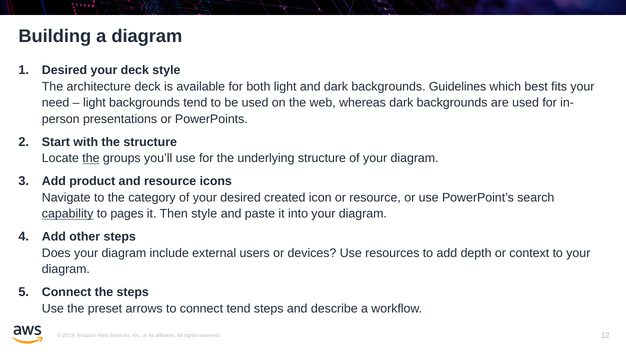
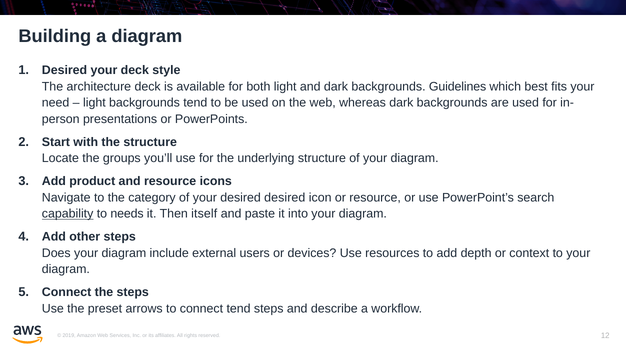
the underline: present -> none (91, 158)
desired created: created -> desired (285, 198)
pages: pages -> needs (127, 214)
Then style: style -> itself (204, 214)
